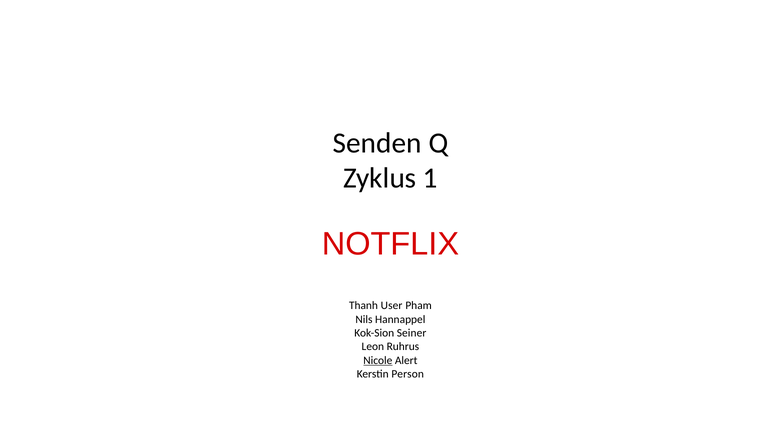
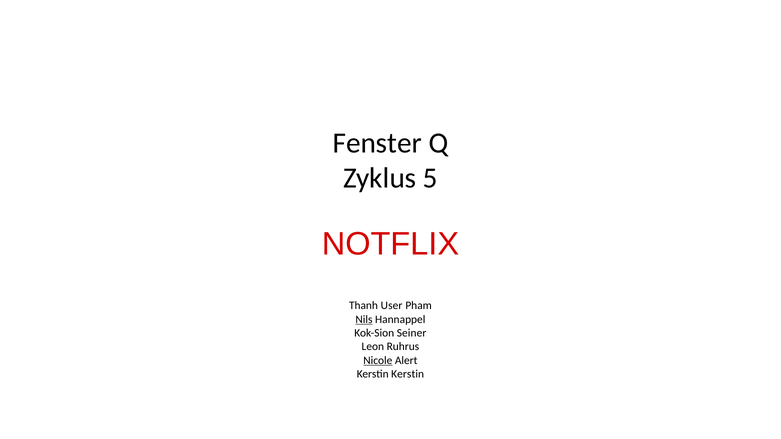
Senden: Senden -> Fenster (377, 143)
1: 1 -> 5 (430, 178)
Nils underline: none -> present (364, 319)
Kerstin Person: Person -> Kerstin (408, 374)
